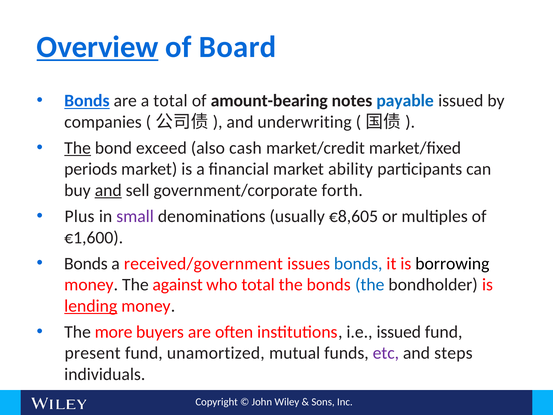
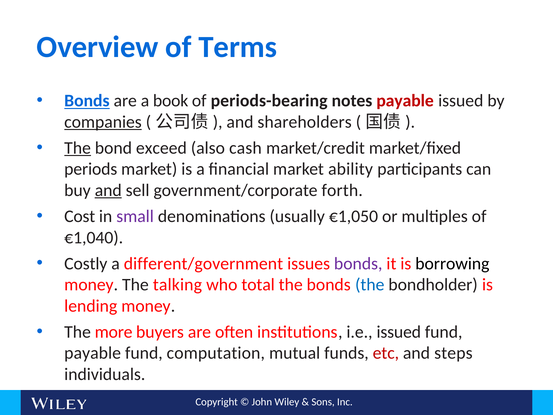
Overview underline: present -> none (97, 47)
Board: Board -> Terms (238, 47)
a total: total -> book (171, 101)
amount-bearing: amount-bearing -> periods-bearing (269, 101)
payable colour: blue -> red (405, 101)
companies underline: none -> present (103, 122)
underwriting: underwriting -> shareholders (305, 122)
Plus: Plus -> Cost (80, 216)
€8,605: €8,605 -> €1,050 (353, 216)
€1,600: €1,600 -> €1,040 (94, 237)
Bonds: Bonds -> Costly (86, 263)
received/government: received/government -> different/government (203, 263)
bonds colour: blue -> purple (358, 263)
against: against -> talking (177, 285)
lending underline: present -> none (91, 306)
present: present -> payable (93, 353)
unamortized: unamortized -> computation (216, 353)
etc colour: purple -> red (386, 353)
